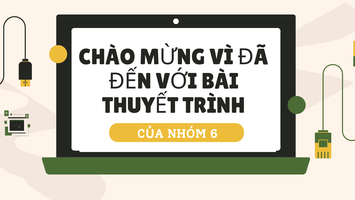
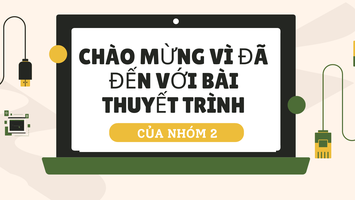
6: 6 -> 2 (214, 134)
